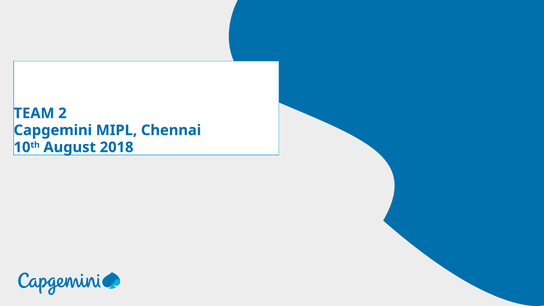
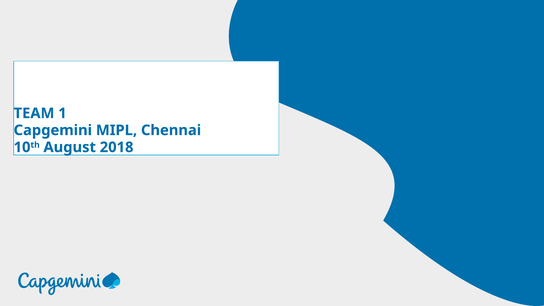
2: 2 -> 1 (62, 113)
